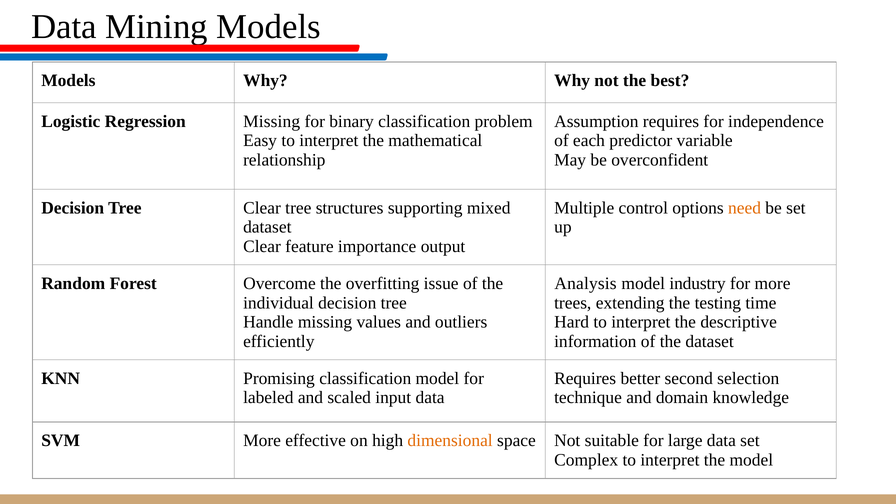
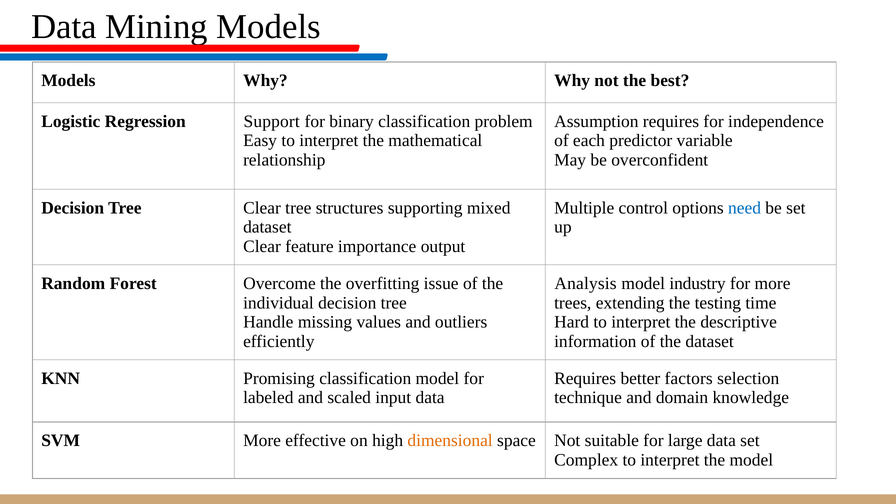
Regression Missing: Missing -> Support (272, 121)
need colour: orange -> blue (745, 208)
second: second -> factors (689, 378)
